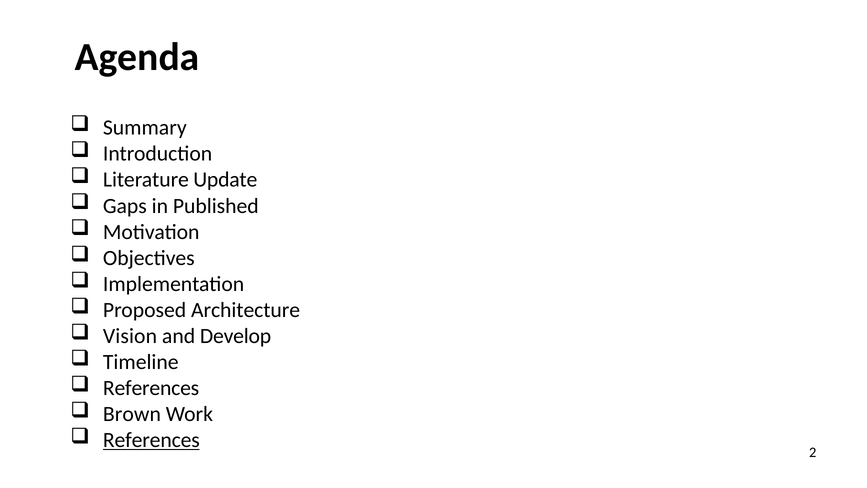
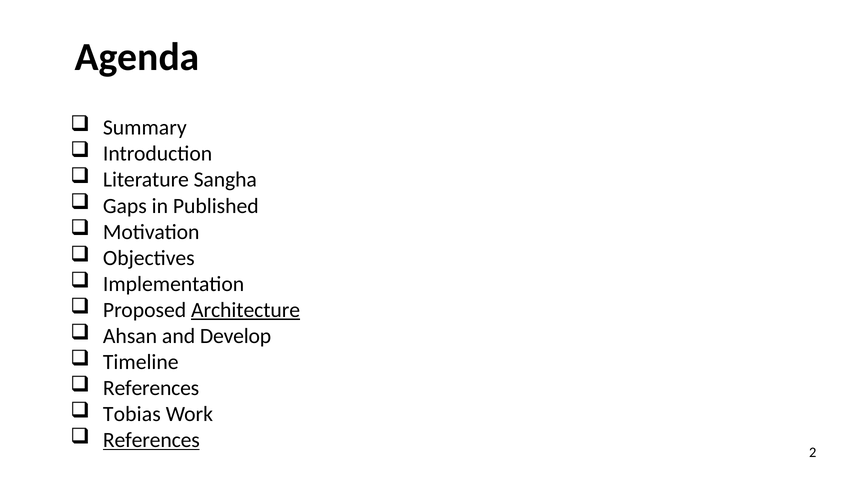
Update: Update -> Sangha (225, 180)
Architecture underline: none -> present (246, 310)
Vision: Vision -> Ahsan (130, 336)
Brown: Brown -> Tobias (132, 414)
